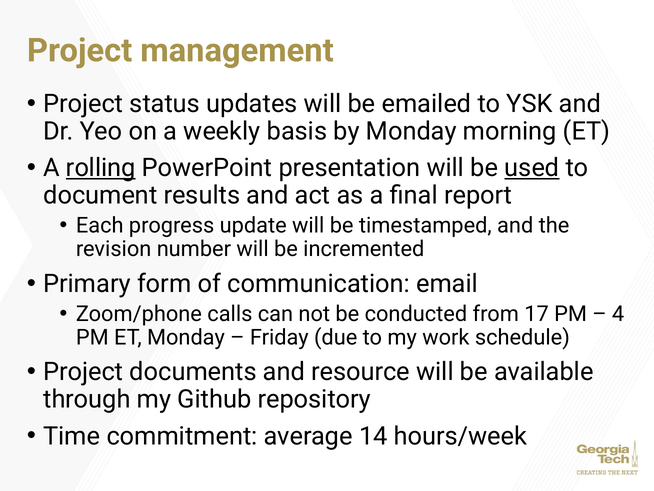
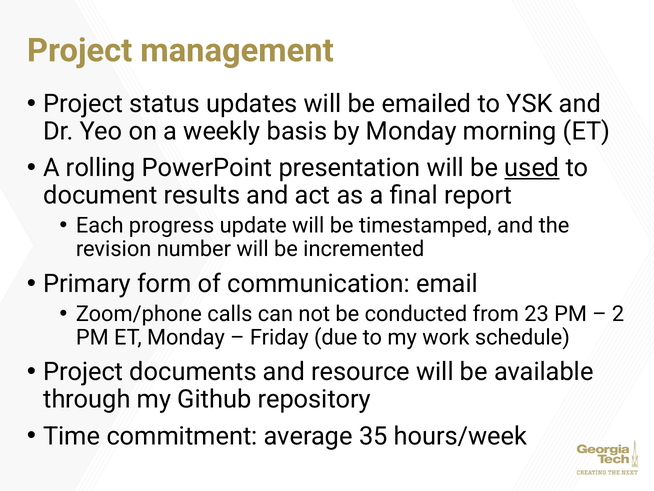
rolling underline: present -> none (101, 168)
17: 17 -> 23 (537, 314)
4: 4 -> 2 (618, 314)
14: 14 -> 35 (373, 436)
